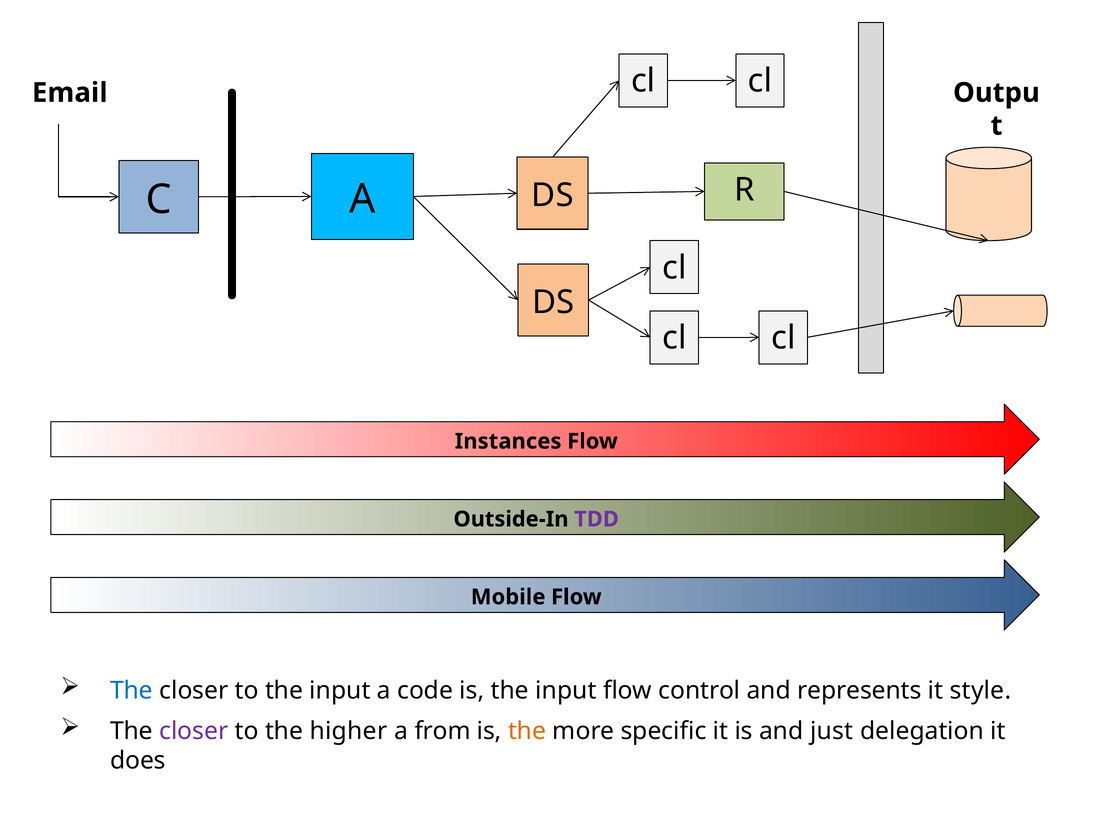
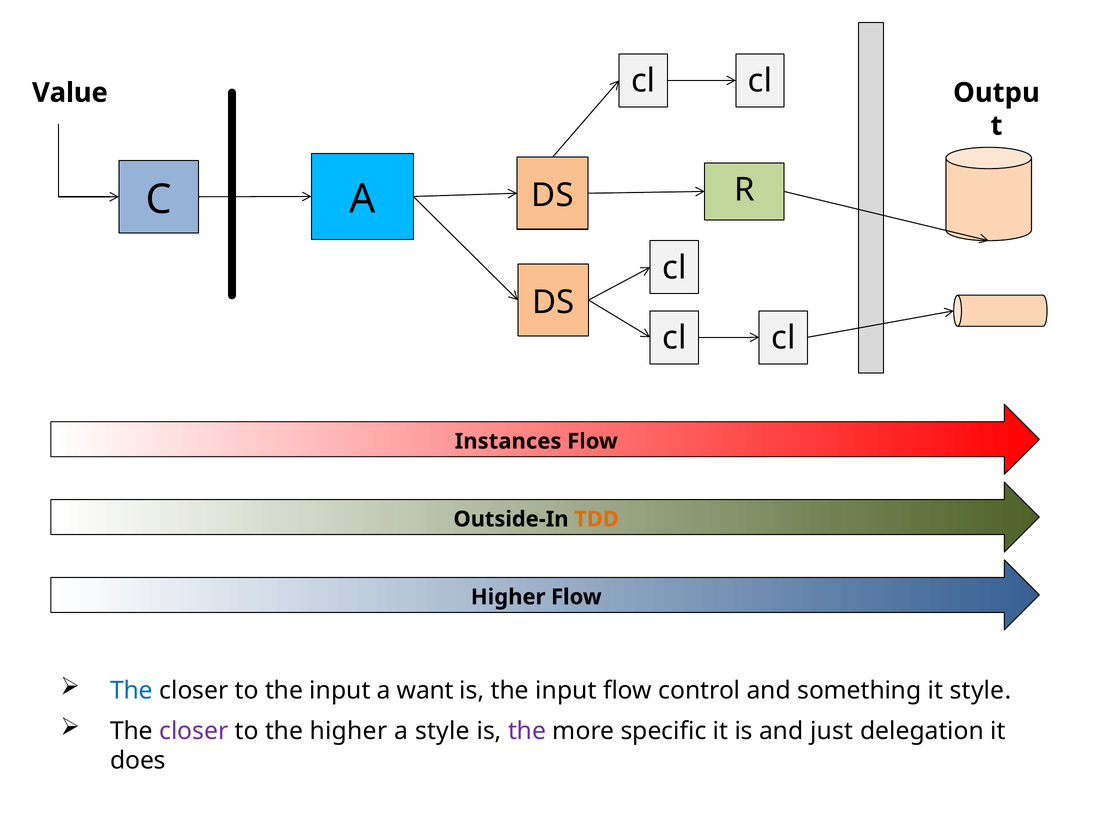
Email: Email -> Value (70, 93)
TDD colour: purple -> orange (596, 519)
Mobile: Mobile -> Higher (508, 597)
code: code -> want (425, 690)
represents: represents -> something (859, 690)
a from: from -> style (442, 731)
the colour: orange -> purple (527, 731)
